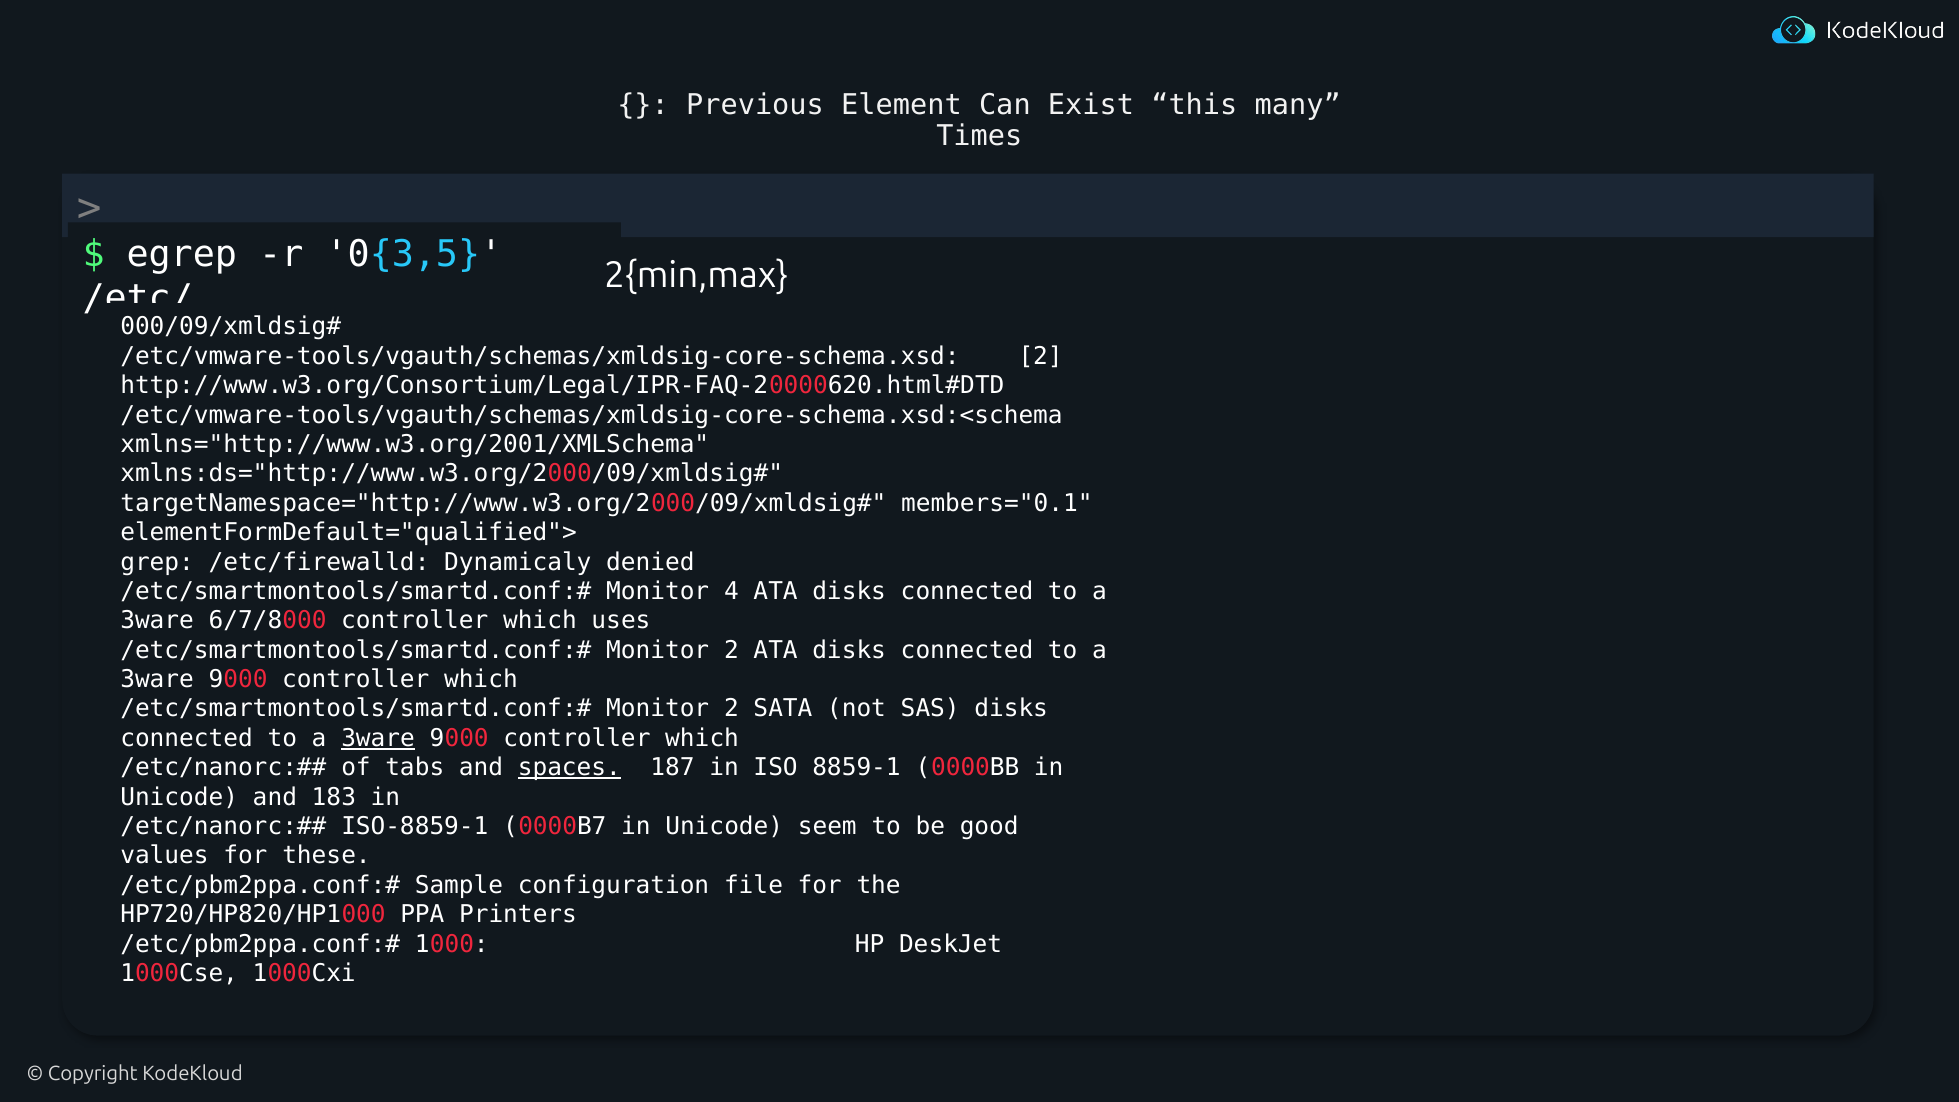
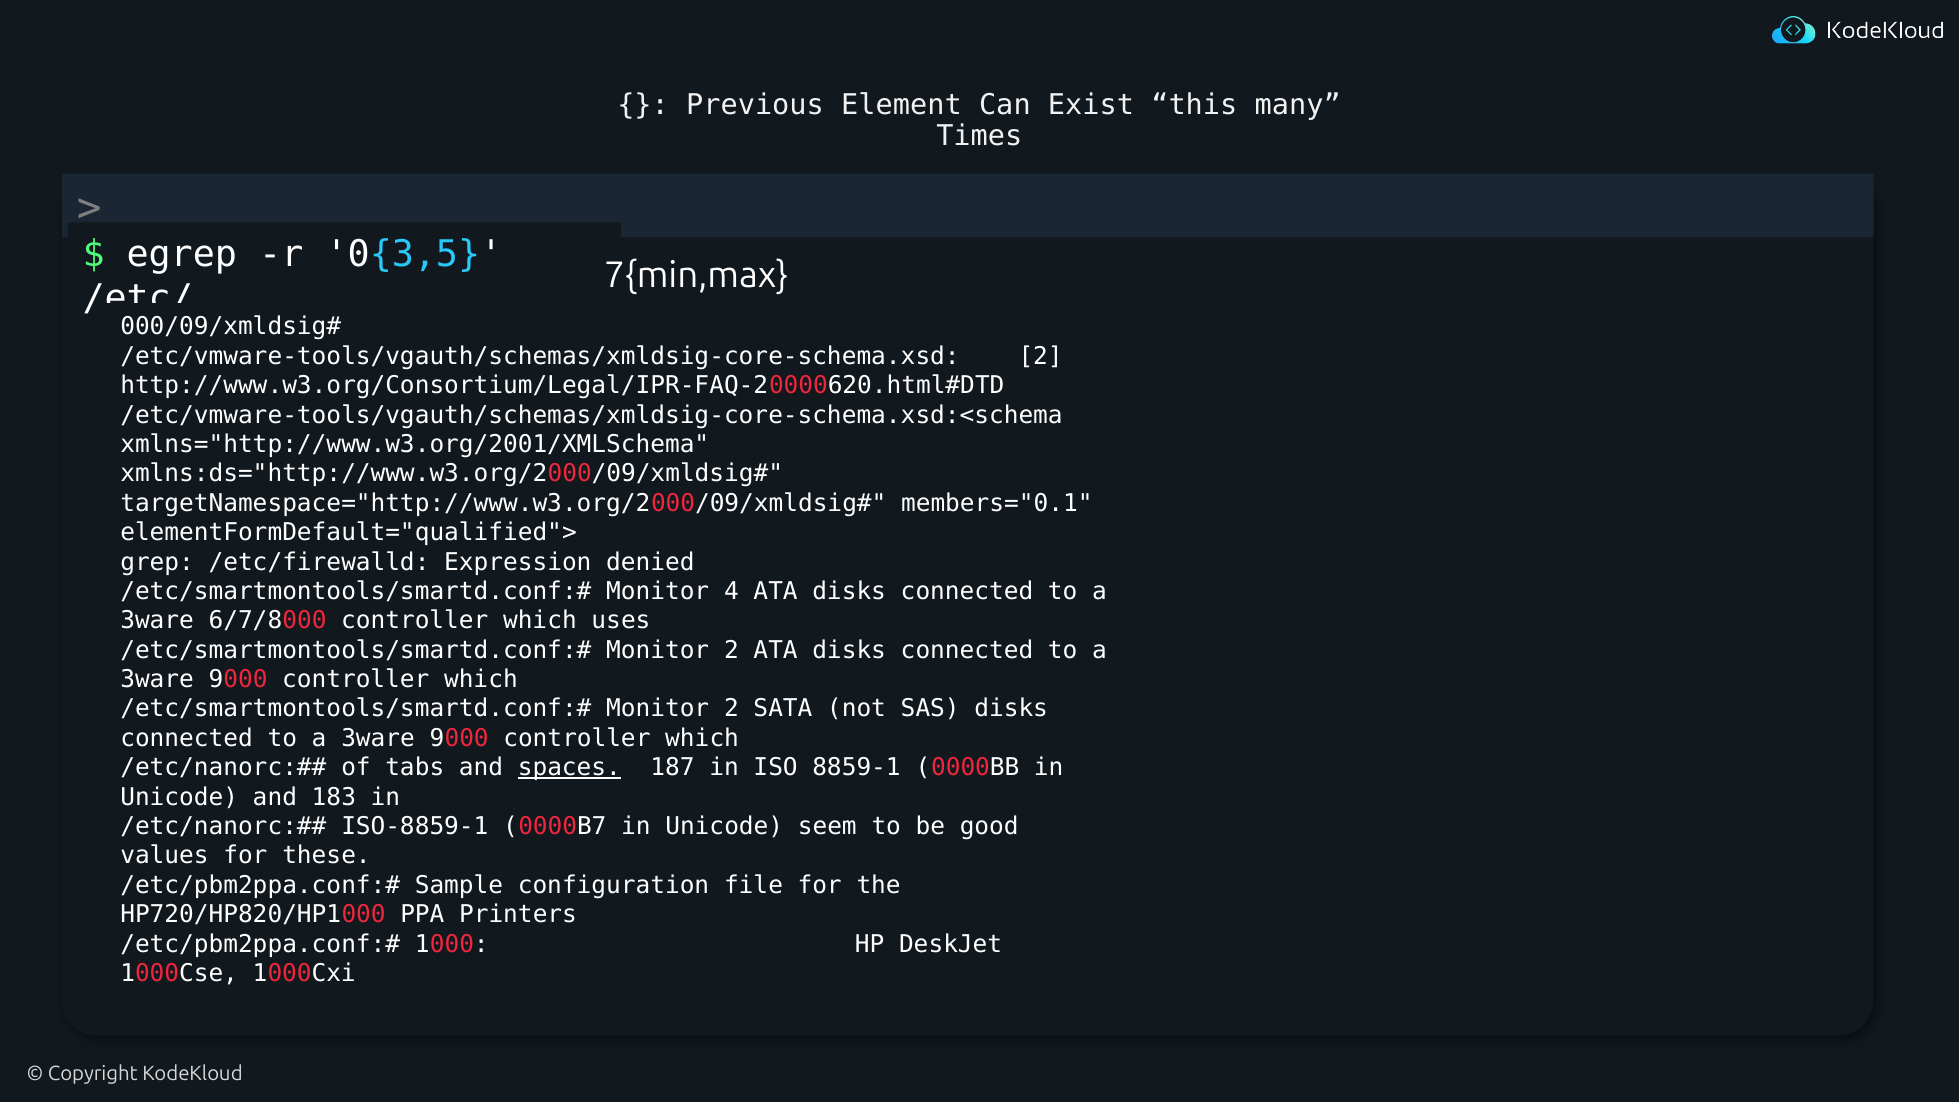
2{min,max: 2{min,max -> 7{min,max (696, 276)
Dynamicaly: Dynamicaly -> Expression (518, 562)
3ware underline: present -> none (378, 738)
